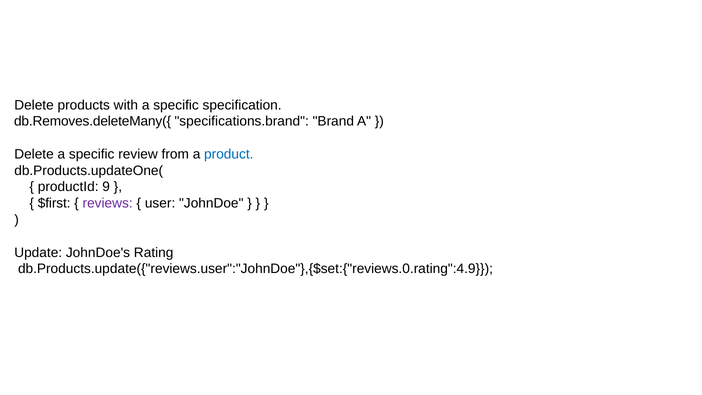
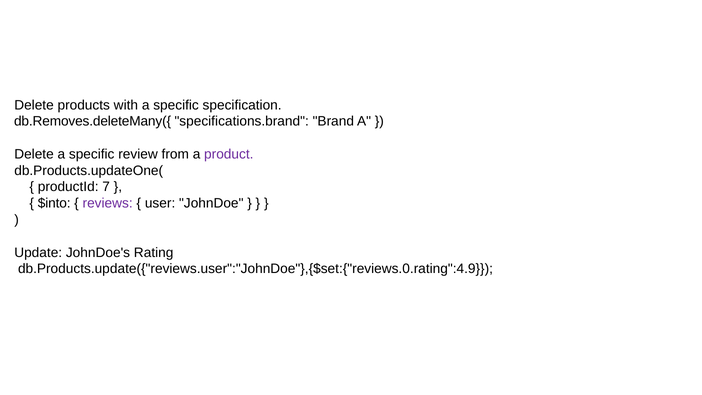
product colour: blue -> purple (229, 154)
9: 9 -> 7 (106, 187)
$first: $first -> $into (54, 203)
